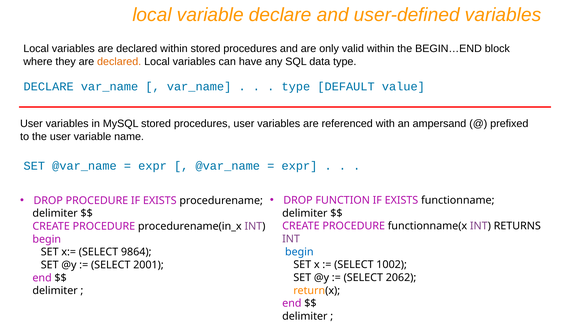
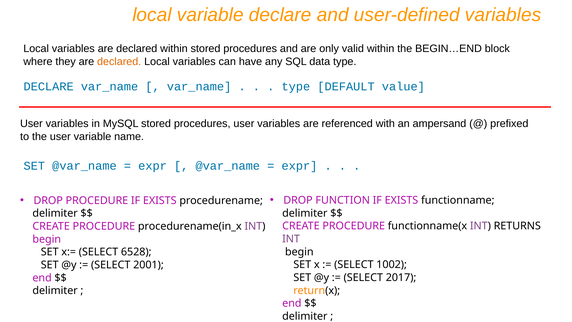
begin colour: blue -> black (299, 252)
9864: 9864 -> 6528 (136, 252)
2062: 2062 -> 2017 (401, 277)
